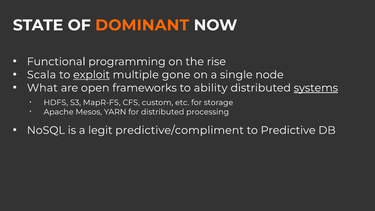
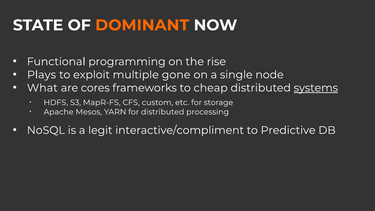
Scala: Scala -> Plays (42, 75)
exploit underline: present -> none (92, 75)
open: open -> cores (95, 88)
ability: ability -> cheap (211, 88)
predictive/compliment: predictive/compliment -> interactive/compliment (180, 130)
